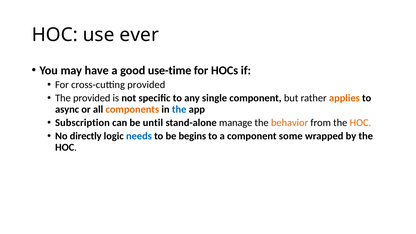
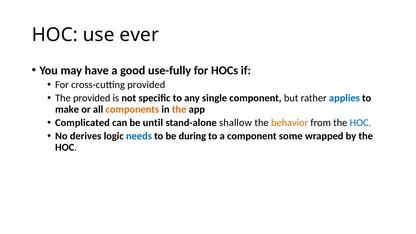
use-time: use-time -> use-fully (170, 70)
applies colour: orange -> blue (344, 98)
async: async -> make (67, 109)
the colour: blue -> orange (179, 109)
Subscription: Subscription -> Complicated (82, 123)
manage: manage -> shallow (236, 123)
HOC colour: orange -> blue (360, 123)
directly: directly -> derives (86, 136)
begins: begins -> during (192, 136)
